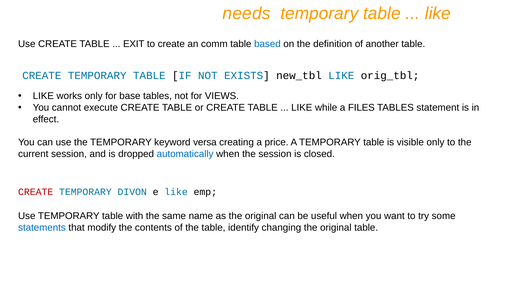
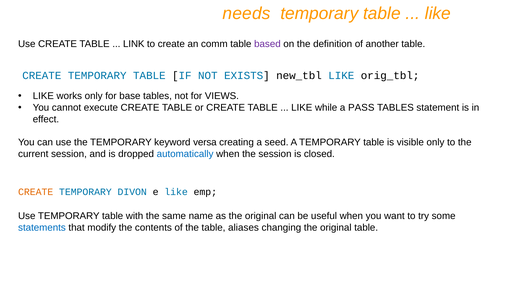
EXIT: EXIT -> LINK (134, 44)
based colour: blue -> purple (267, 44)
FILES: FILES -> PASS (361, 108)
price: price -> seed (277, 142)
CREATE colour: red -> orange (36, 192)
identify: identify -> aliases (243, 228)
